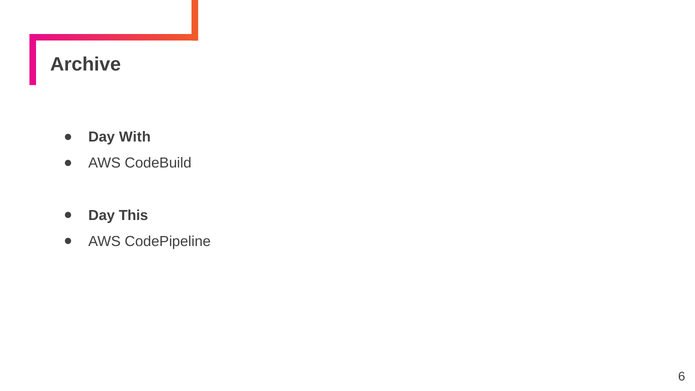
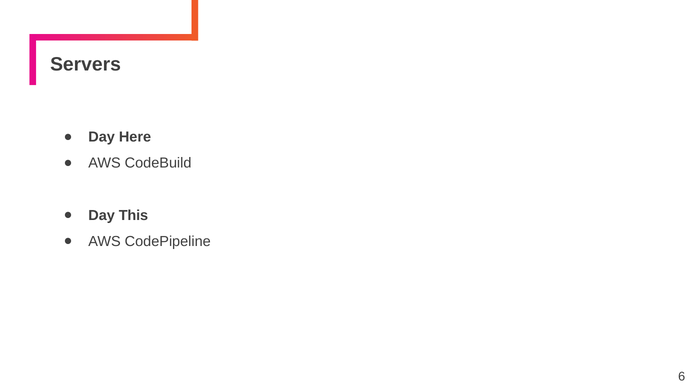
Archive: Archive -> Servers (86, 64)
With: With -> Here (135, 137)
